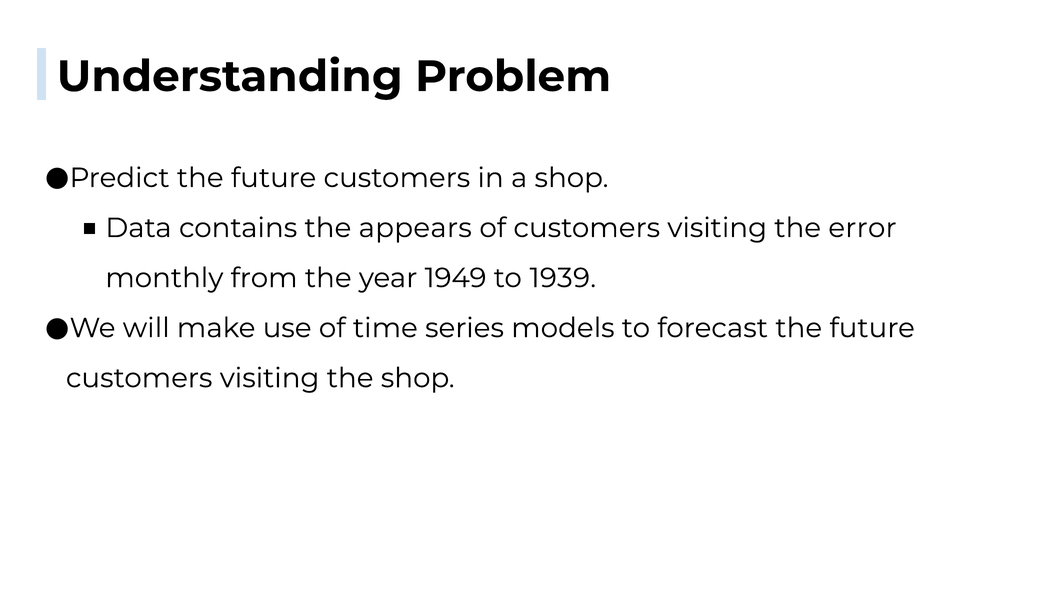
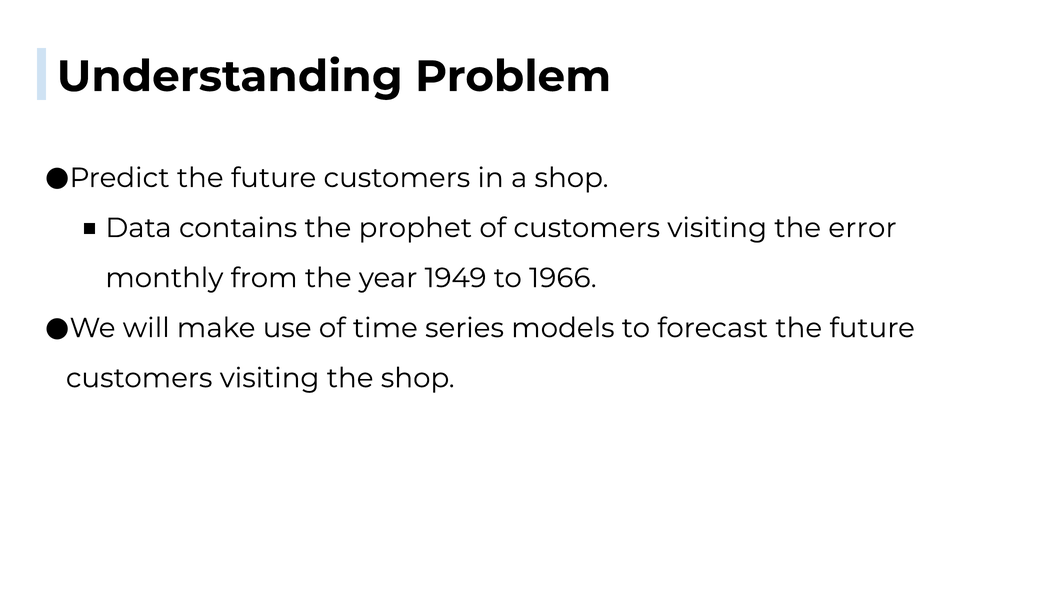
appears: appears -> prophet (415, 228)
1939: 1939 -> 1966 (563, 278)
